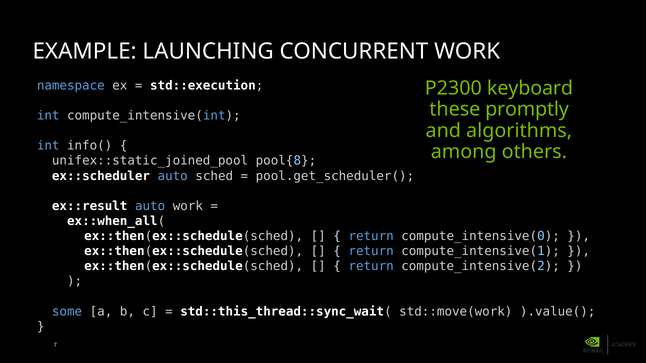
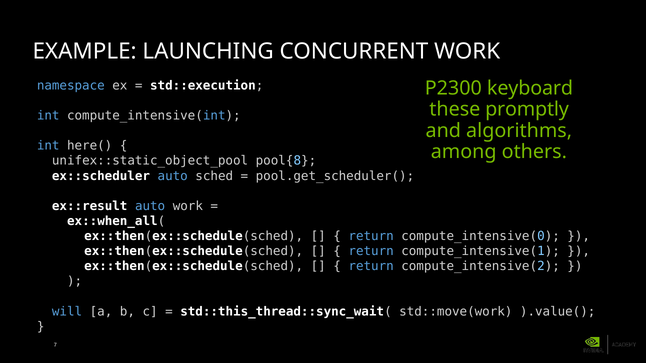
info(: info( -> here( (90, 146)
unifex::static_joined_pool: unifex::static_joined_pool -> unifex::static_object_pool (150, 161)
some: some -> will (67, 312)
